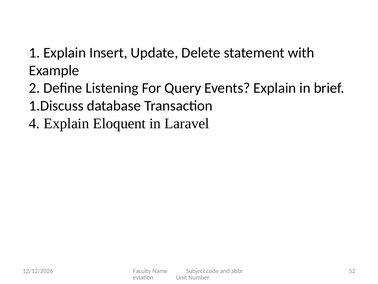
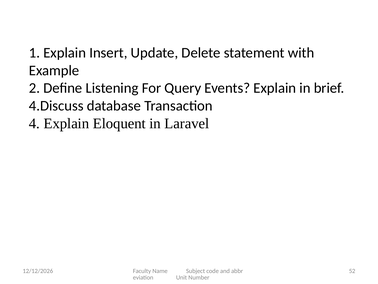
1.Discuss: 1.Discuss -> 4.Discuss (56, 106)
